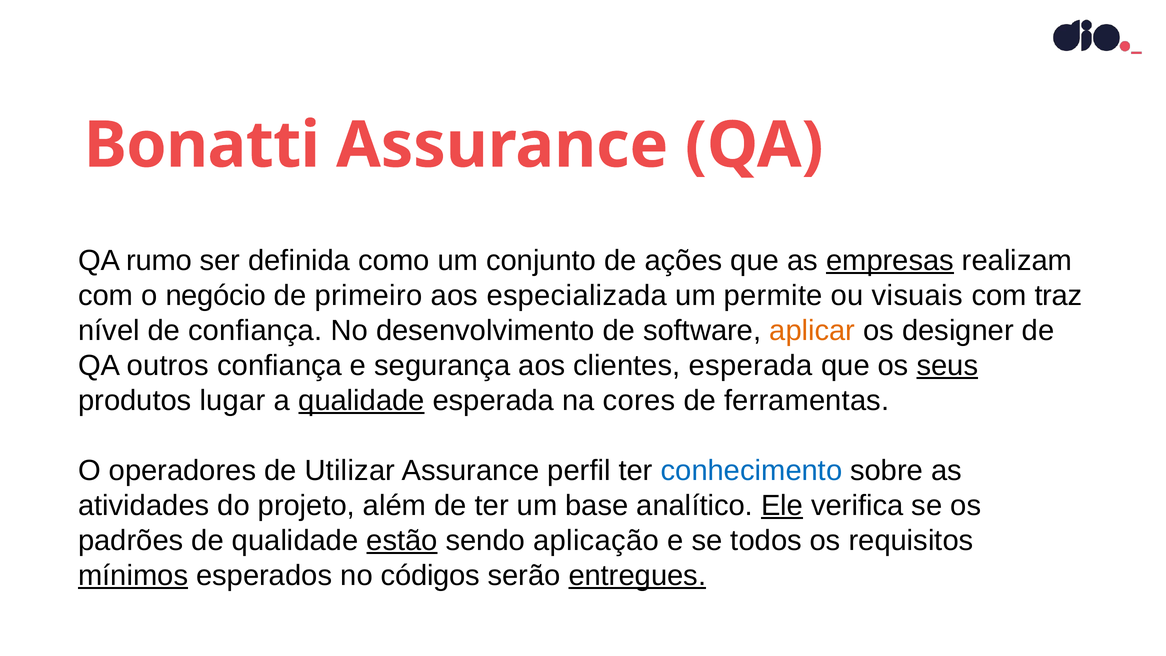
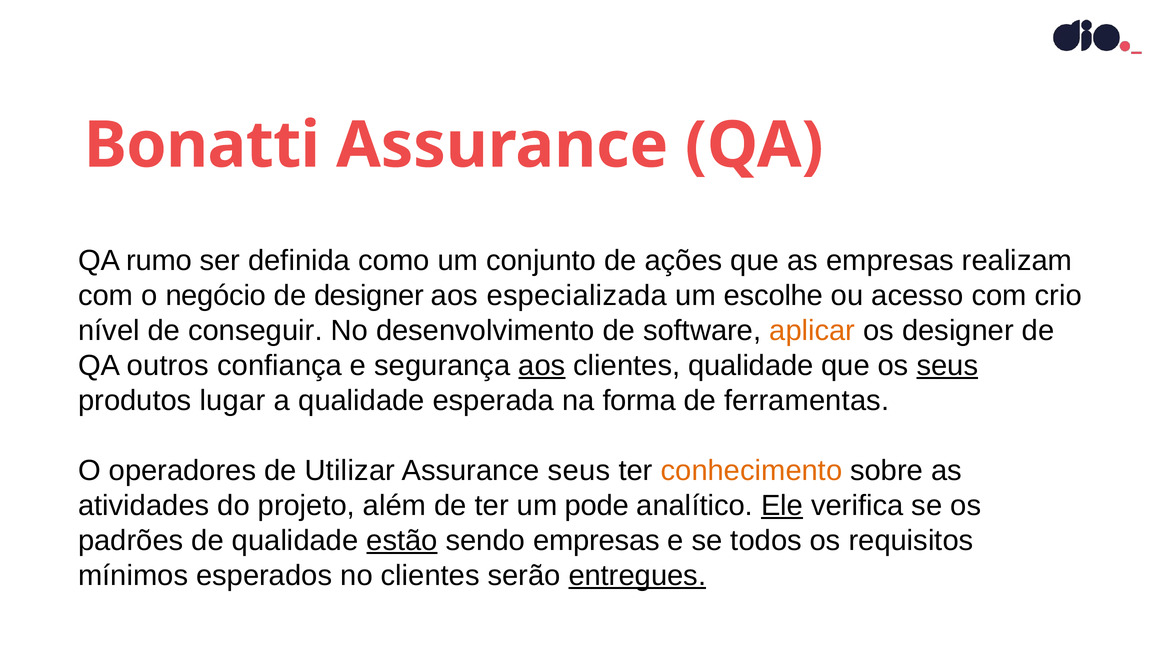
empresas underline: present -> none (890, 260)
de primeiro: primeiro -> designer (369, 295)
permite: permite -> escolhe (774, 295)
visuais: visuais -> acesso (917, 295)
traz: traz -> crio (1058, 295)
de confiança: confiança -> conseguir (255, 330)
aos underline: none -> present (542, 365)
clientes esperada: esperada -> qualidade (751, 365)
qualidade underline: present -> none (361, 400)
cores: cores -> forma (639, 400)
Assurance perfil: perfil -> seus (579, 470)
conhecimento colour: blue -> orange (752, 470)
base: base -> pode (597, 505)
sendo aplicação: aplicação -> empresas (596, 540)
mínimos underline: present -> none (133, 575)
no códigos: códigos -> clientes (430, 575)
